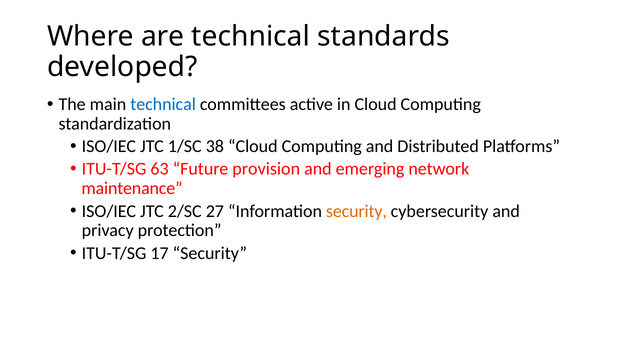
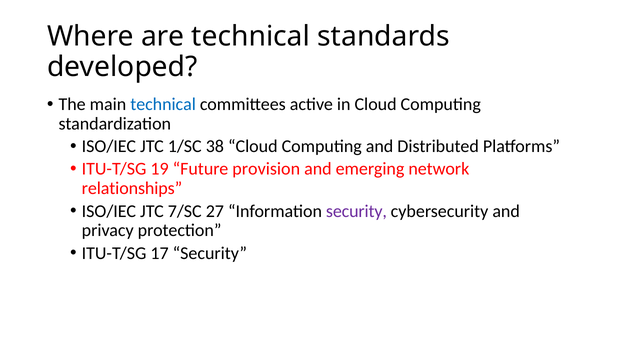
63: 63 -> 19 (160, 169)
maintenance: maintenance -> relationships (132, 188)
2/SC: 2/SC -> 7/SC (185, 211)
security colour: orange -> purple (356, 211)
